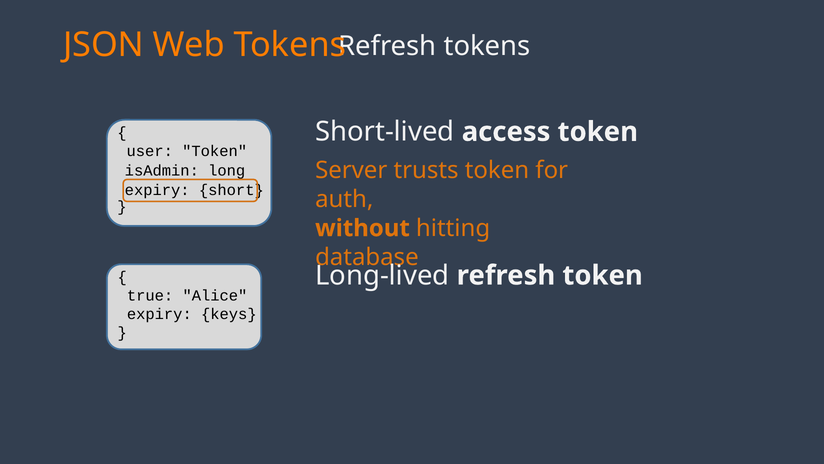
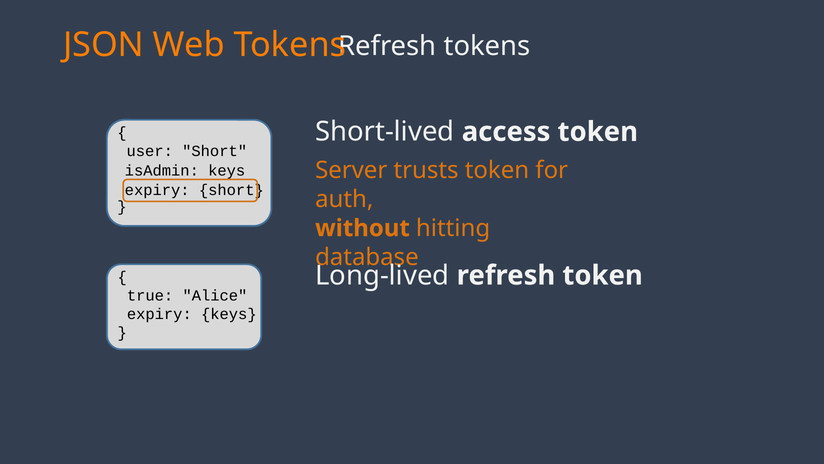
user Token: Token -> Short (215, 151)
isAdmin long: long -> keys (227, 170)
